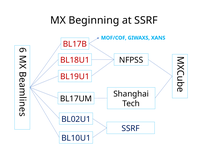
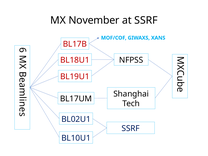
Beginning: Beginning -> November (94, 20)
